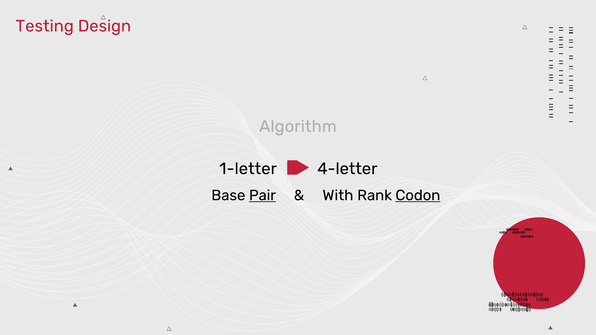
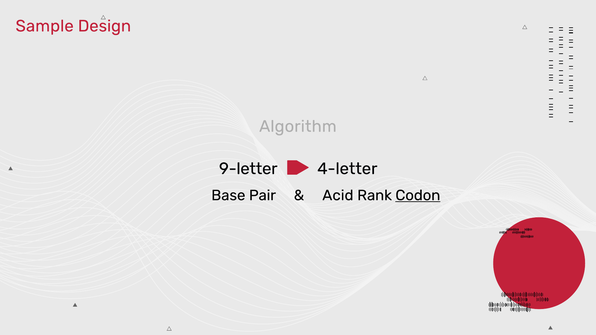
Testing: Testing -> Sample (45, 26)
1-letter: 1-letter -> 9-letter (248, 169)
Pair underline: present -> none (262, 195)
With: With -> Acid (338, 195)
